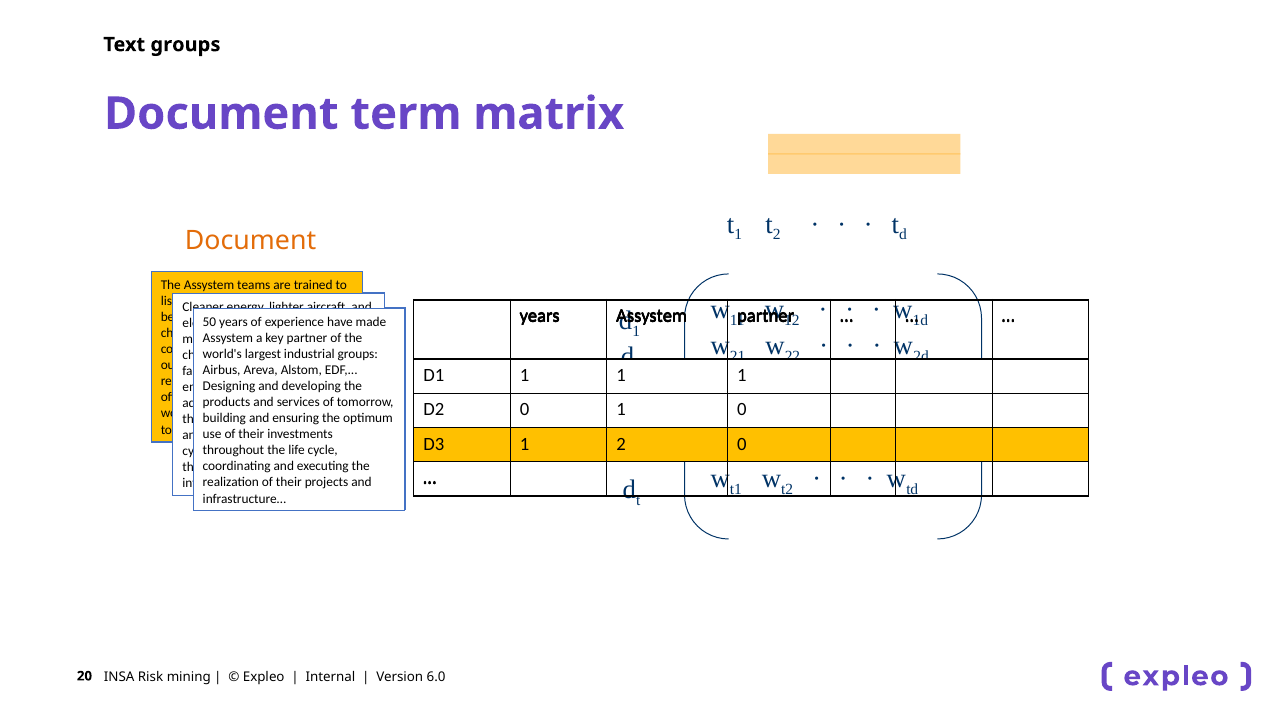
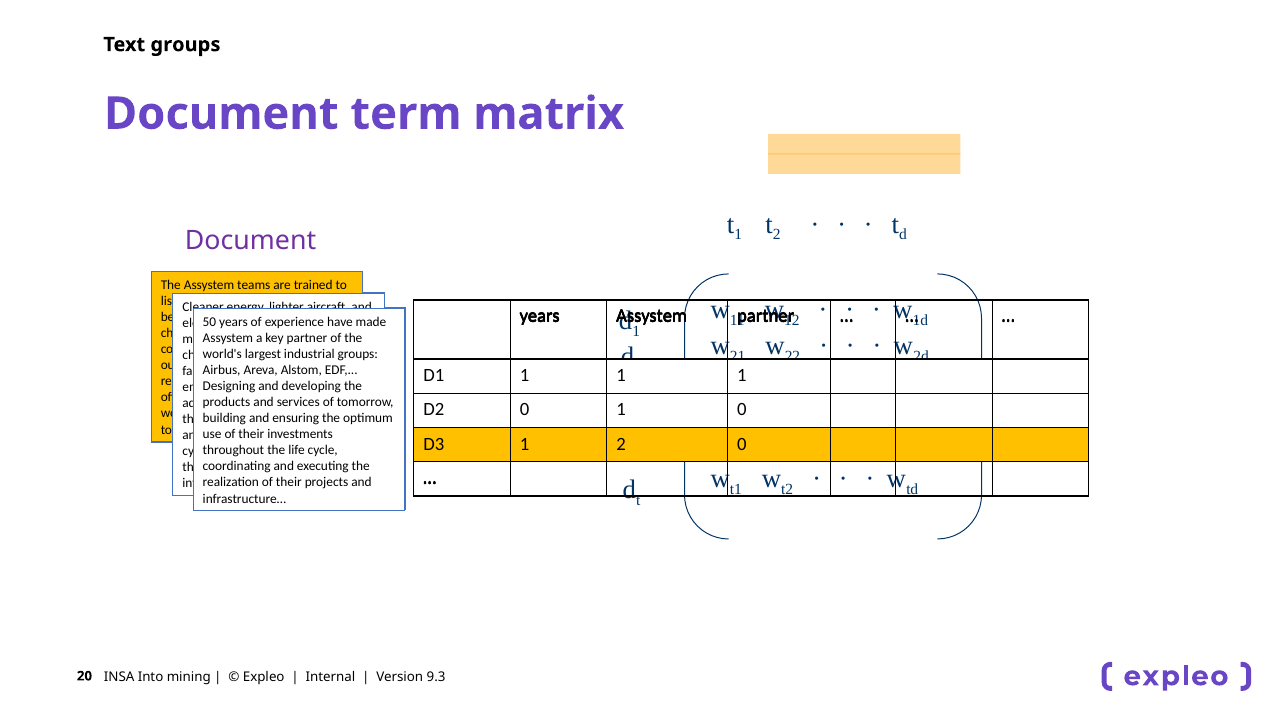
Document colour: orange -> purple (251, 241)
INSA Risk: Risk -> Into (151, 677)
6.0: 6.0 -> 9.3 (436, 677)
